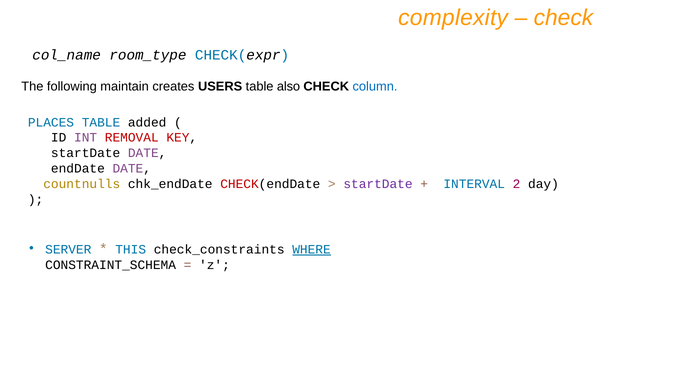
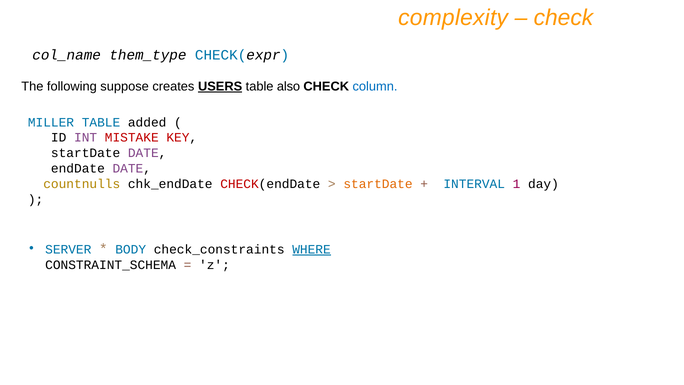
room_type: room_type -> them_type (148, 55)
maintain: maintain -> suppose (125, 86)
USERS underline: none -> present (220, 86)
PLACES: PLACES -> MILLER (51, 122)
REMOVAL: REMOVAL -> MISTAKE (132, 138)
startDate colour: purple -> orange (378, 184)
2: 2 -> 1 (517, 184)
THIS: THIS -> BODY (131, 249)
